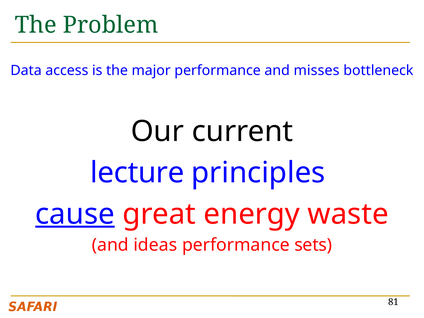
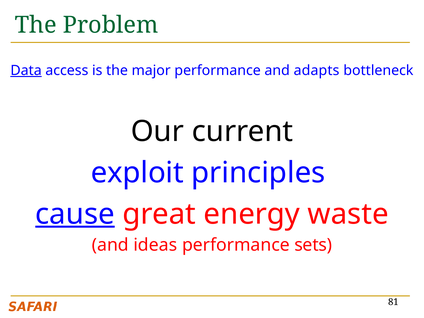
Data underline: none -> present (26, 70)
misses: misses -> adapts (317, 70)
lecture: lecture -> exploit (137, 173)
